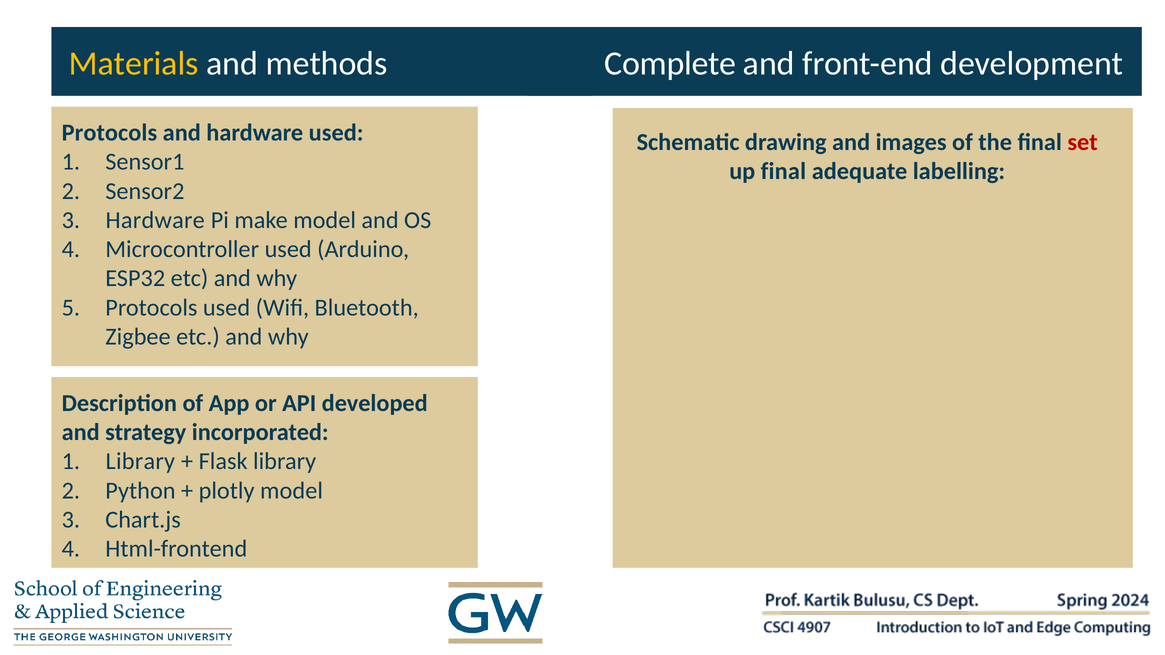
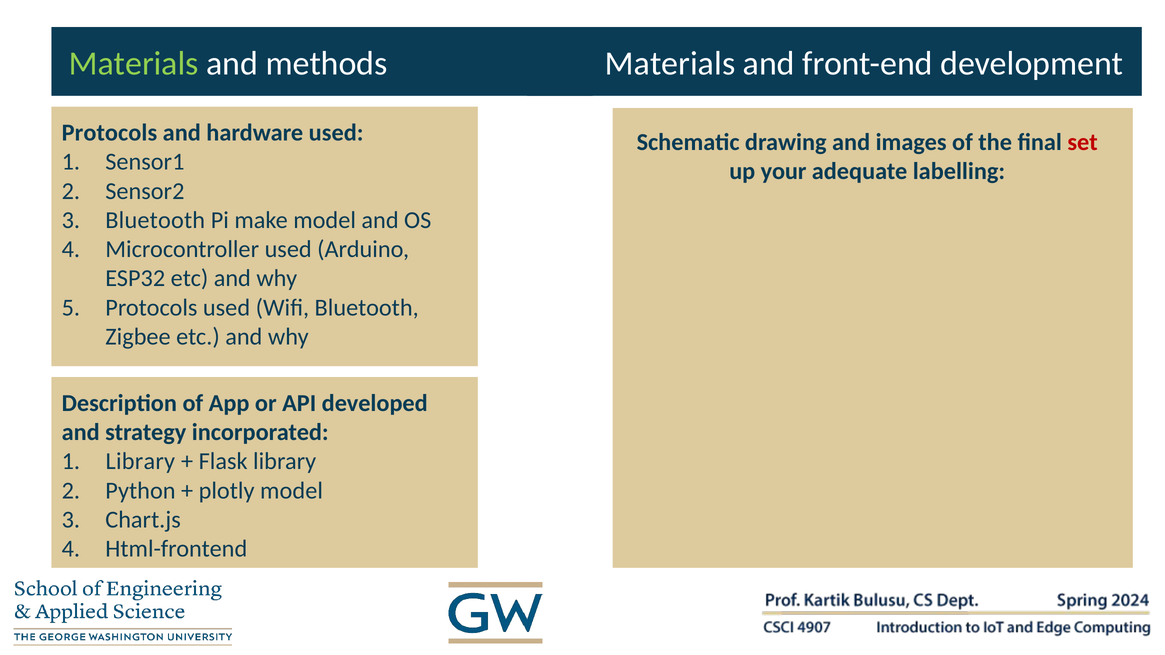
Materials colour: yellow -> light green (134, 64)
Complete: Complete -> Materials (670, 64)
up final: final -> your (784, 171)
Hardware: Hardware -> Bluetooth (155, 220)
